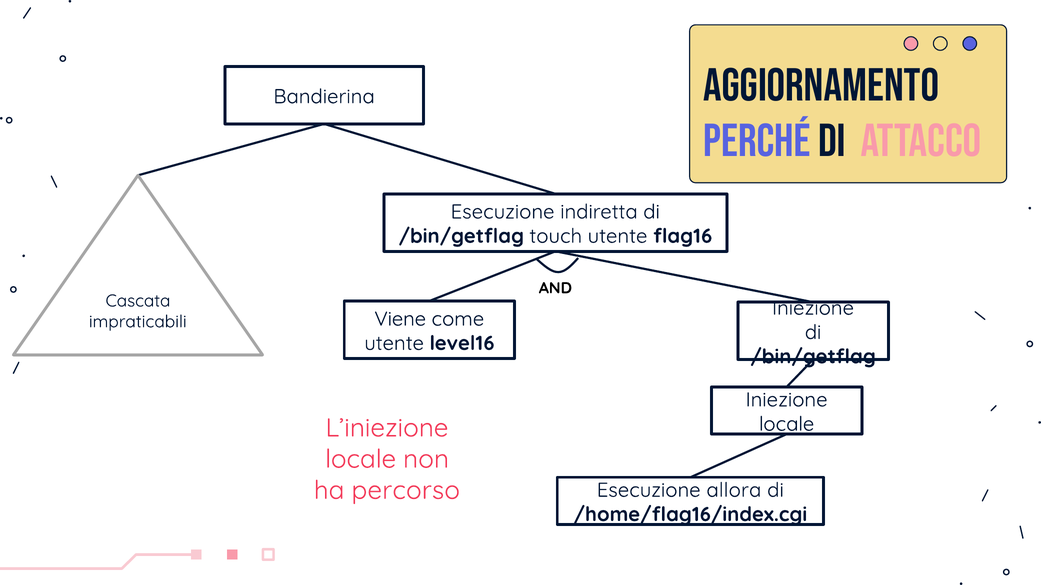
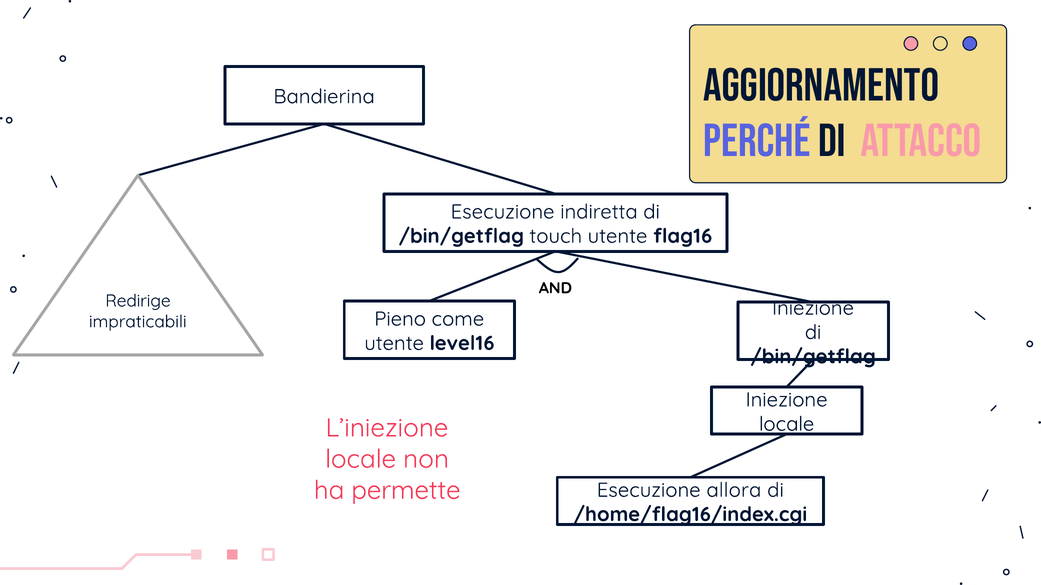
Cascata: Cascata -> Redirige (138, 301)
Viene: Viene -> Pieno (400, 319)
percorso: percorso -> permette (406, 491)
